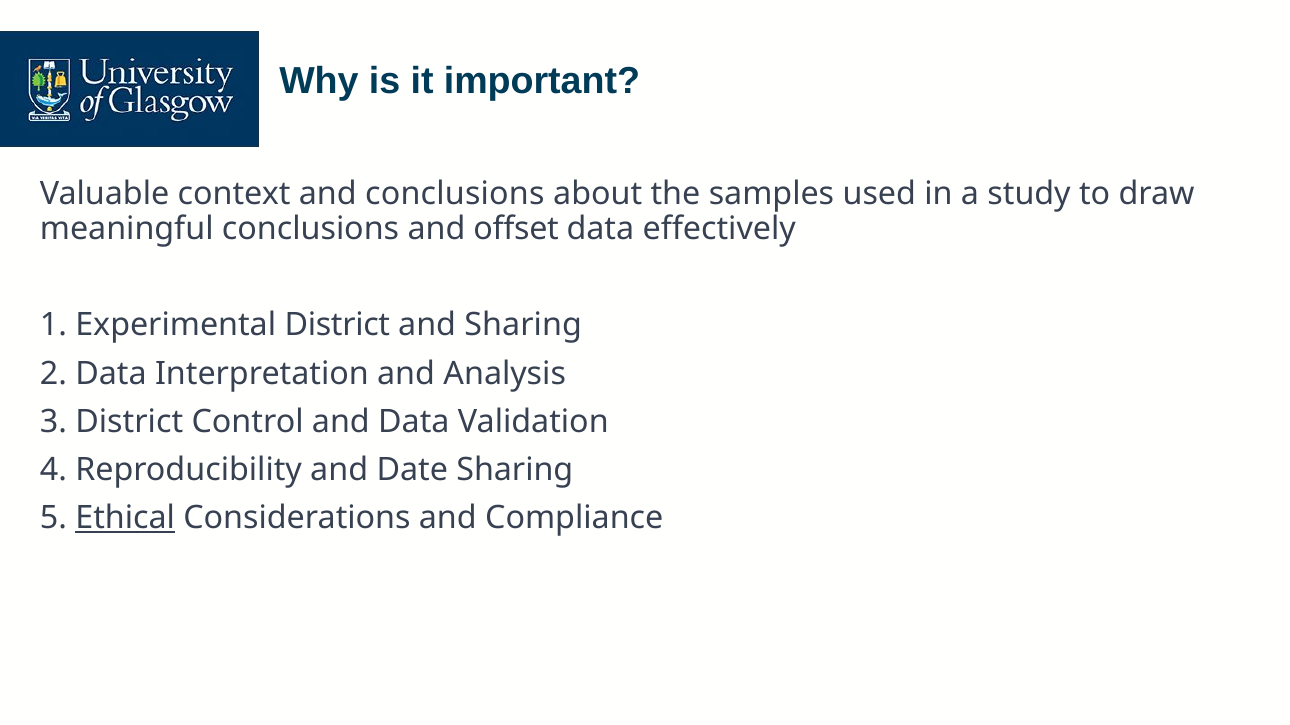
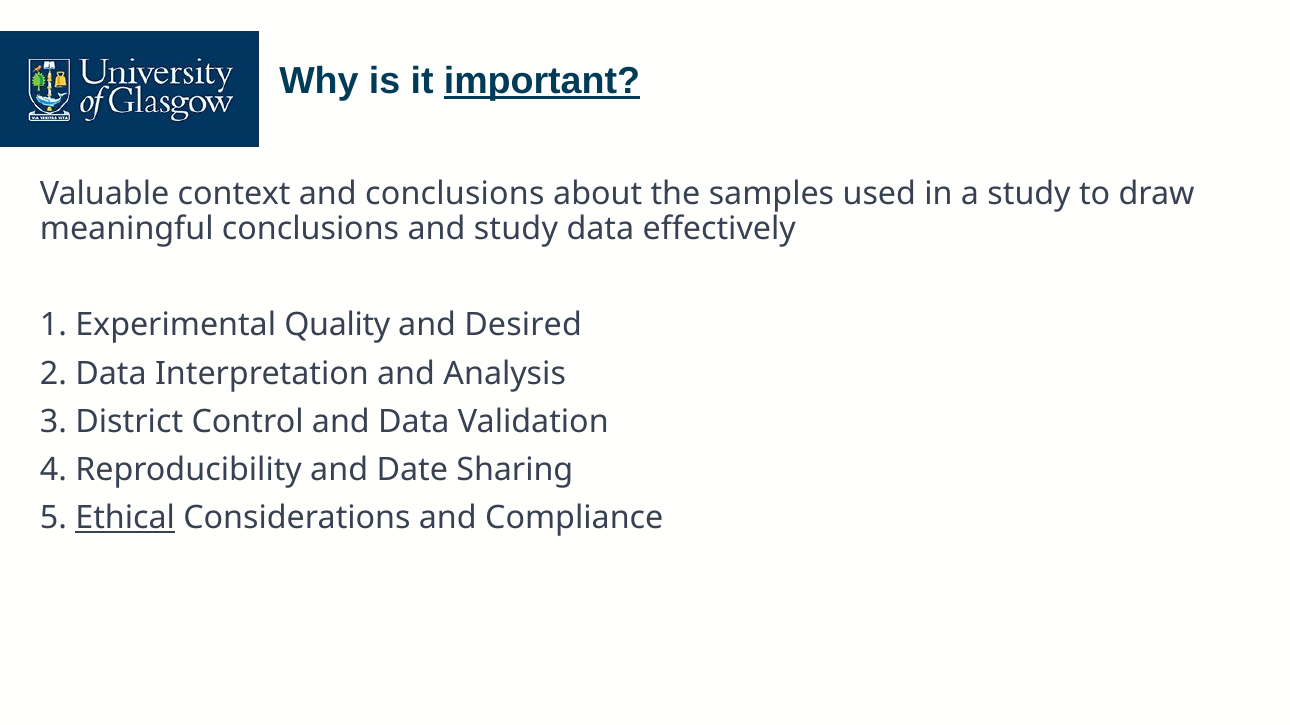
important underline: none -> present (542, 81)
and offset: offset -> study (516, 229)
Experimental District: District -> Quality (337, 326)
and Sharing: Sharing -> Desired (523, 326)
